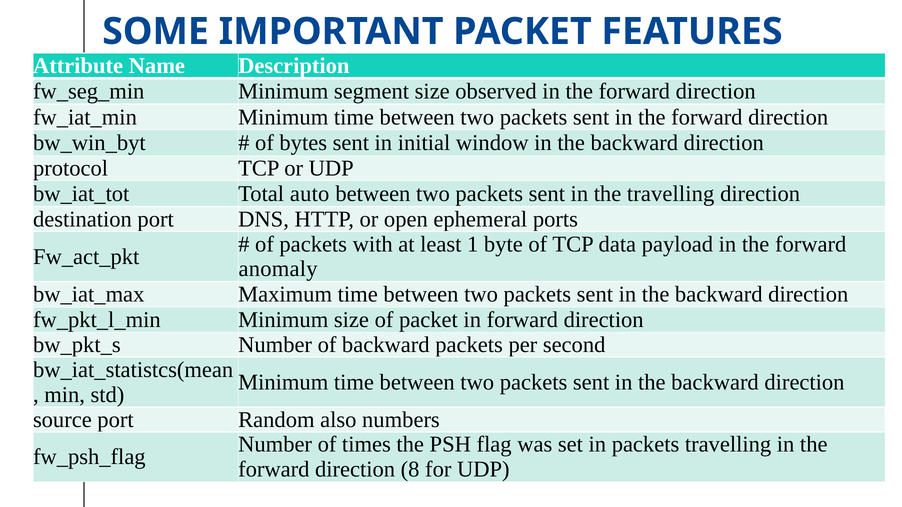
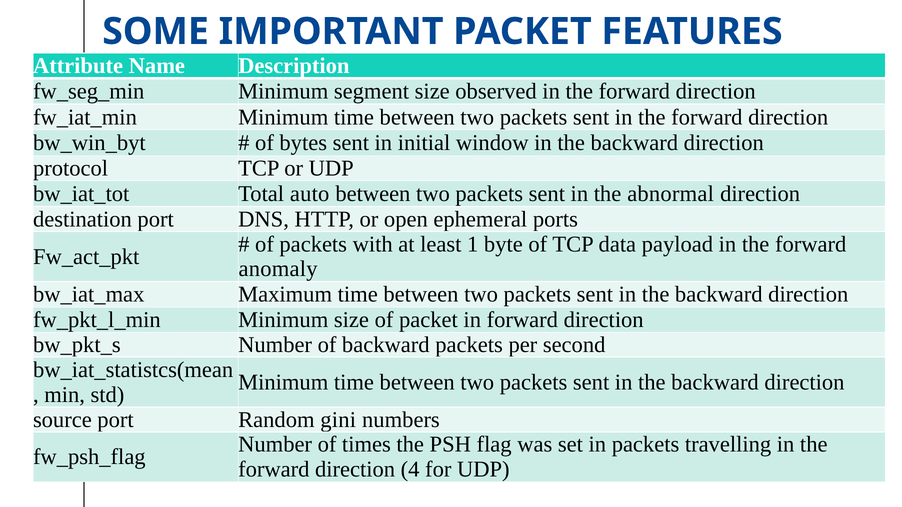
the travelling: travelling -> abnormal (671, 194)
also: also -> gini (338, 420)
8: 8 -> 4 (410, 470)
